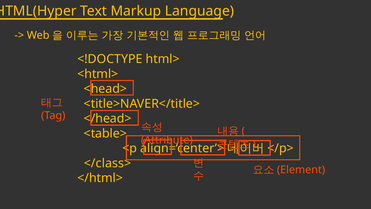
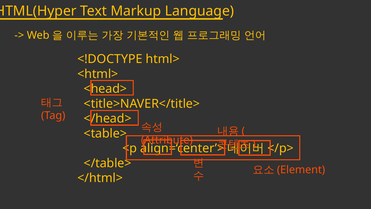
</class>: </class> -> </table> (108, 163)
